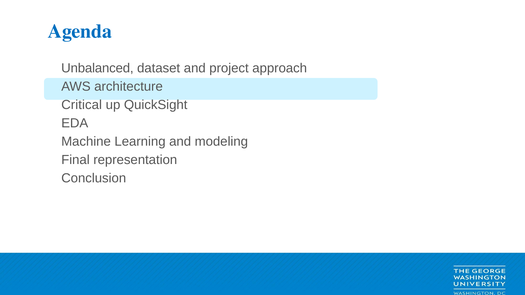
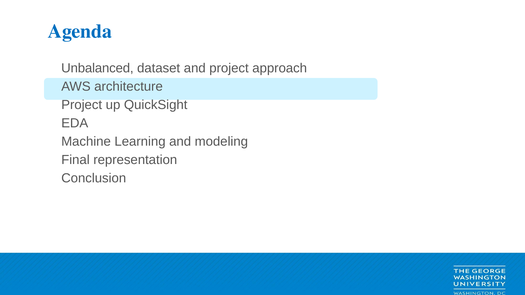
Critical: Critical -> Project (82, 105)
